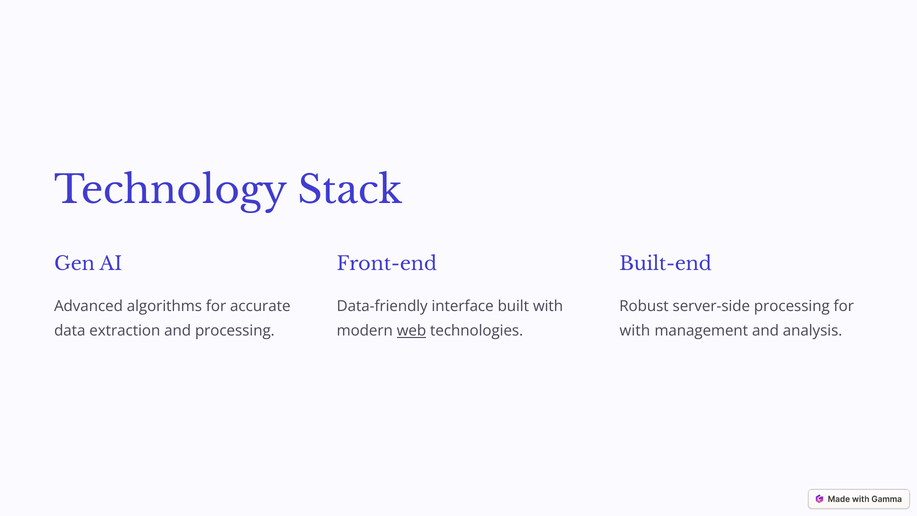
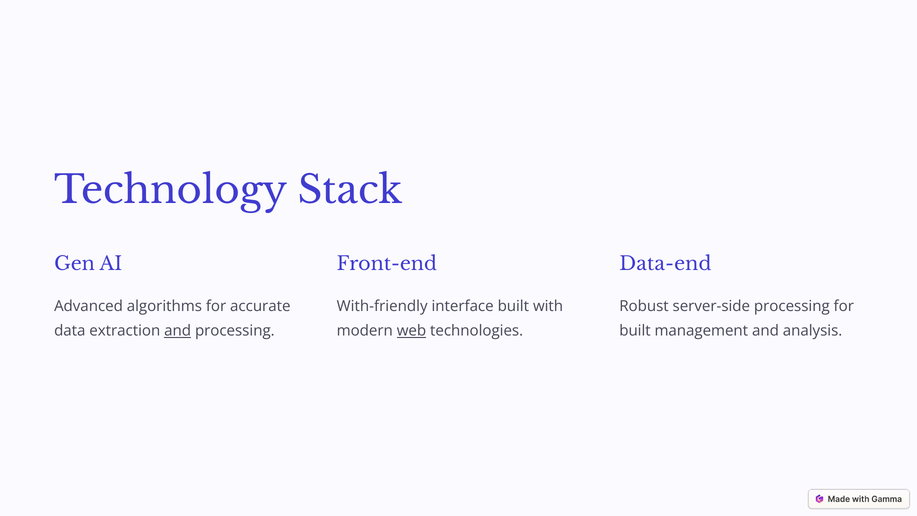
Built-end: Built-end -> Data-end (665, 264)
Data-friendly: Data-friendly -> With-friendly (382, 306)
and underline: none -> present (178, 331)
with: with -> built (635, 331)
